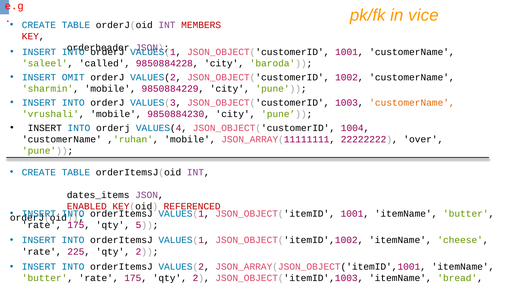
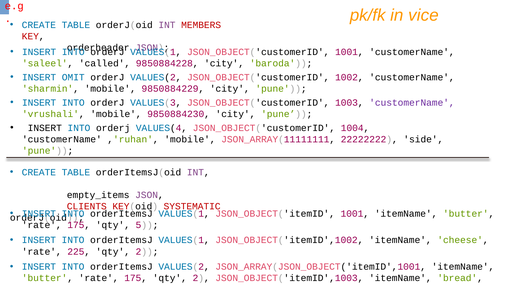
customerName colour: orange -> purple (412, 103)
over: over -> side (423, 139)
dates_items: dates_items -> empty_items (98, 195)
ENABLED: ENABLED -> CLIENTS (87, 206)
REFERENCED: REFERENCED -> SYSTEMATIC (192, 206)
